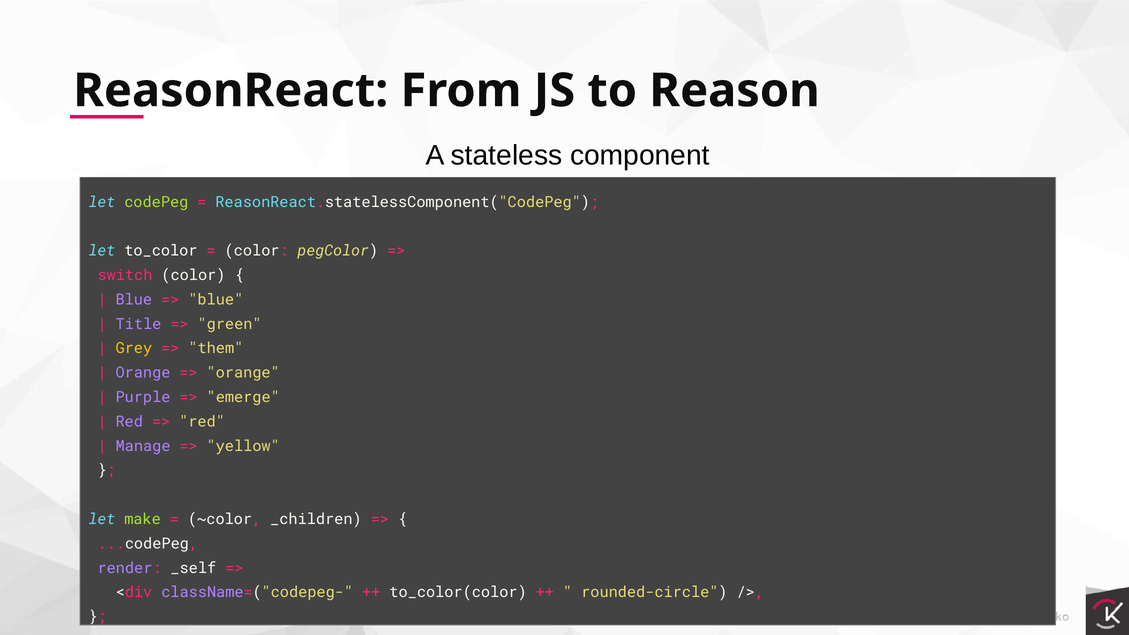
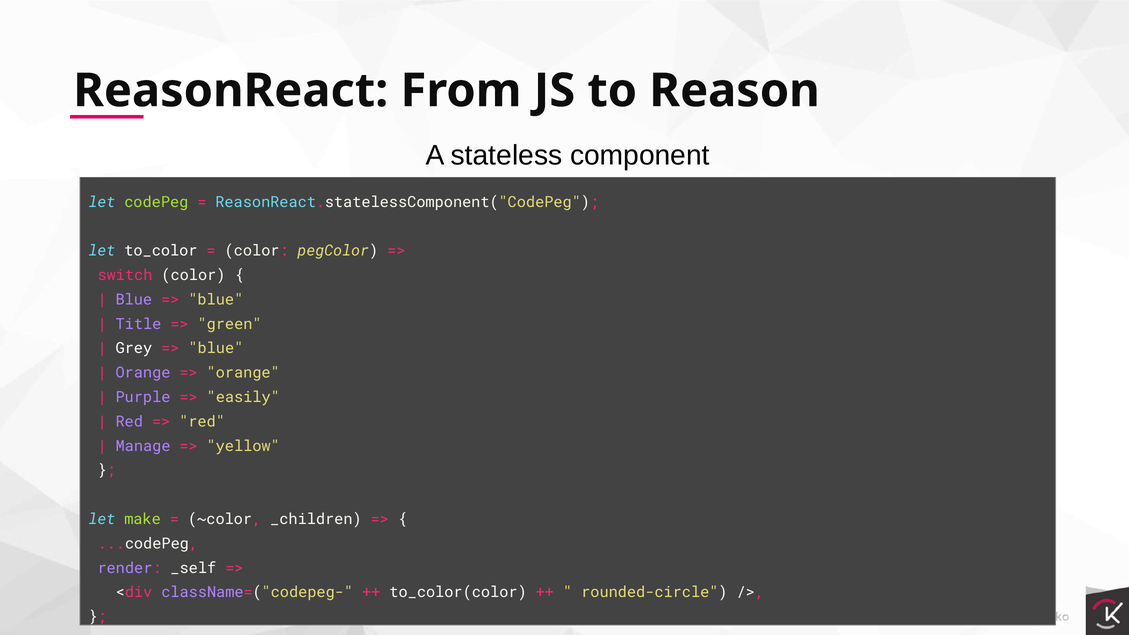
Grey colour: yellow -> white (134, 348)
them: them -> blue (216, 348)
emerge: emerge -> easily (243, 397)
